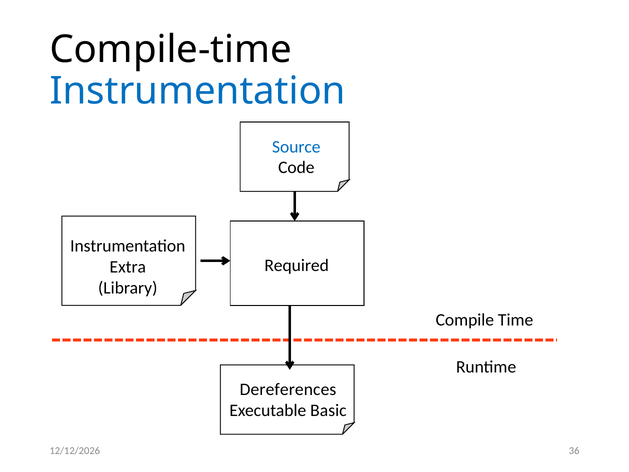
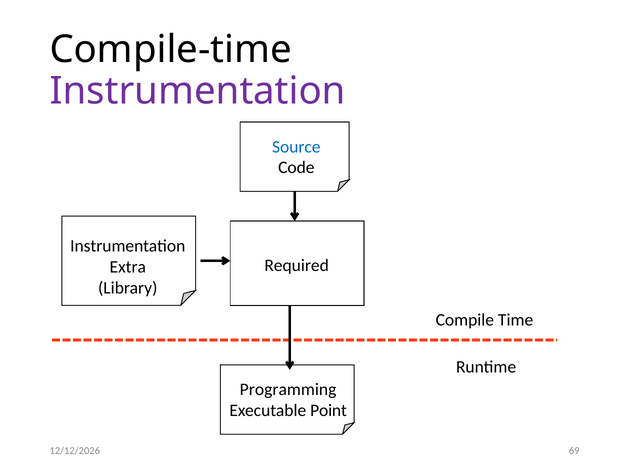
Instrumentation colour: blue -> purple (198, 91)
Dereferences: Dereferences -> Programming (288, 389)
Basic: Basic -> Point (329, 410)
36: 36 -> 69 (574, 450)
